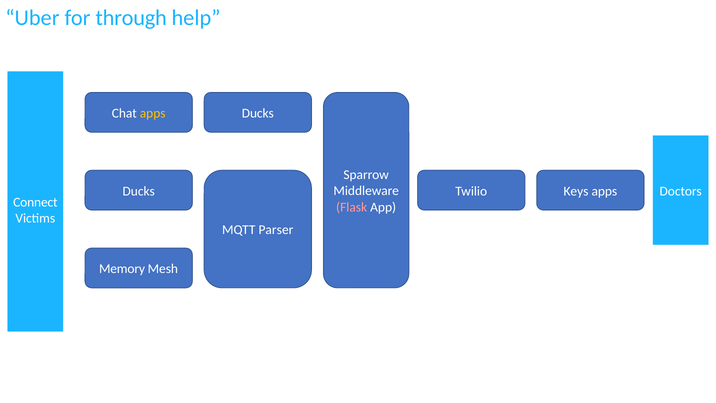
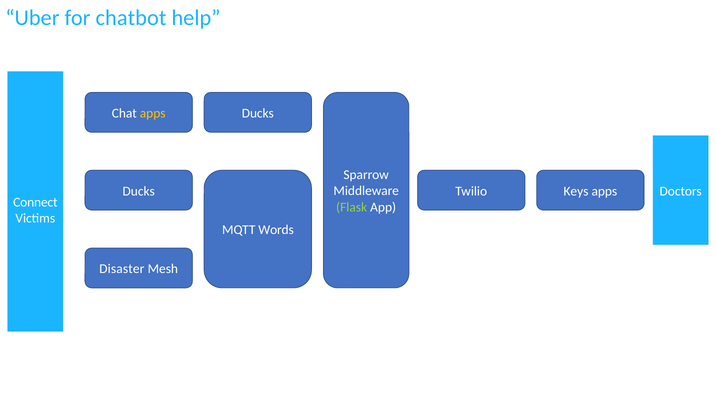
through: through -> chatbot (131, 18)
Flask colour: pink -> light green (352, 207)
Parser: Parser -> Words (276, 230)
Memory: Memory -> Disaster (122, 269)
